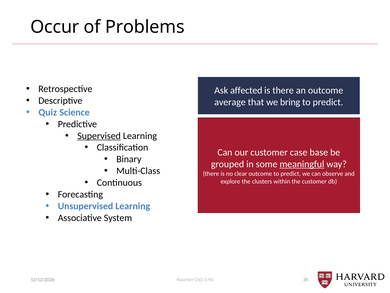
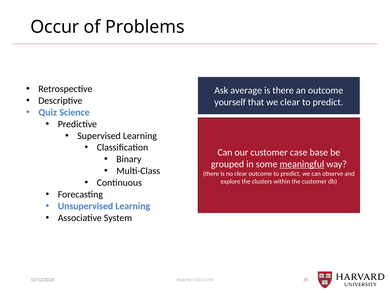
affected: affected -> average (246, 90)
average: average -> yourself (230, 102)
we bring: bring -> clear (290, 102)
Supervised underline: present -> none (99, 136)
